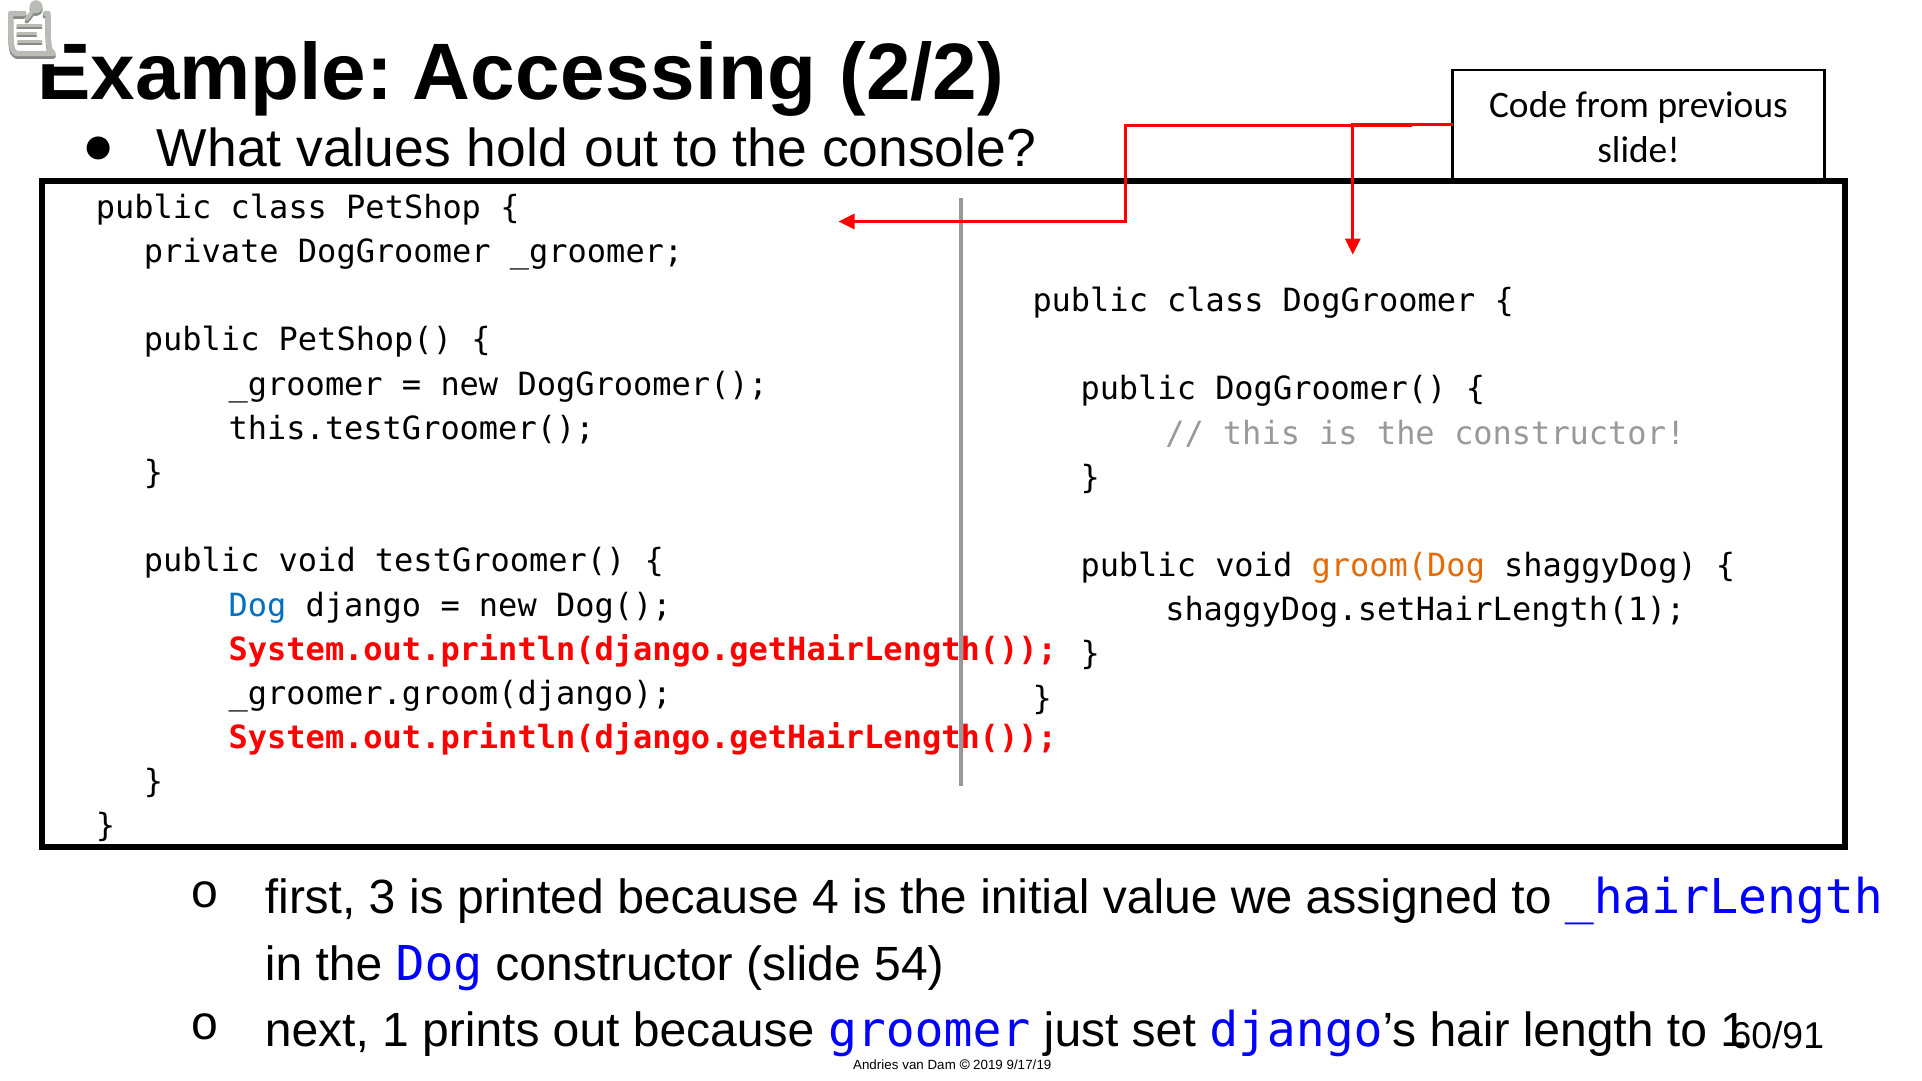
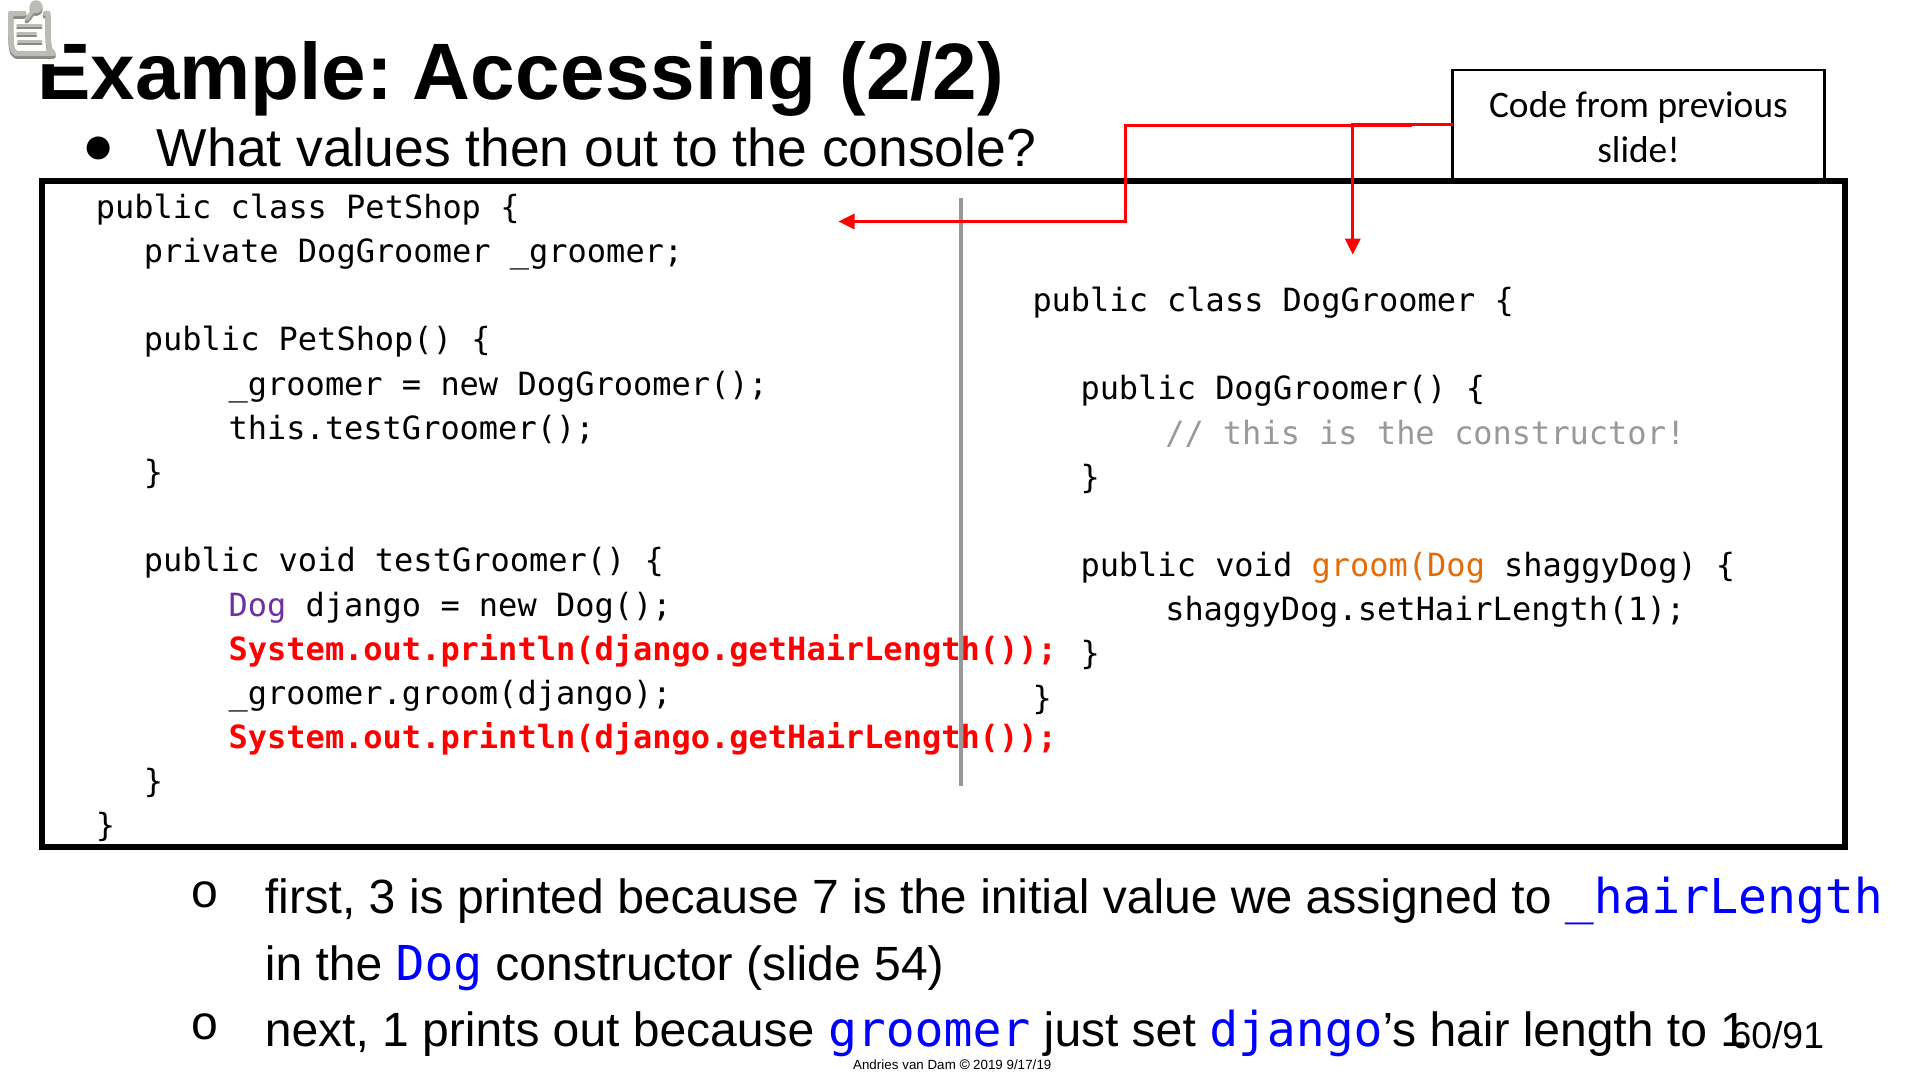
hold: hold -> then (518, 149)
Dog colour: blue -> purple (258, 606)
4: 4 -> 7 (825, 898)
